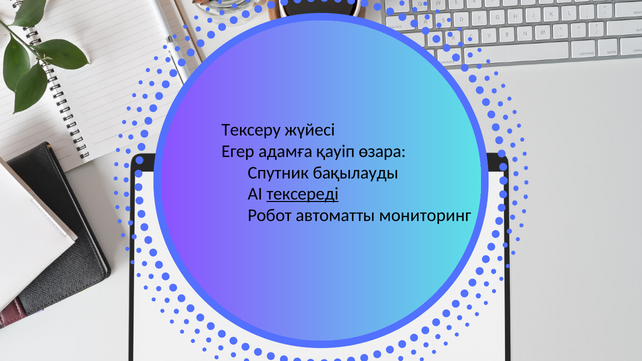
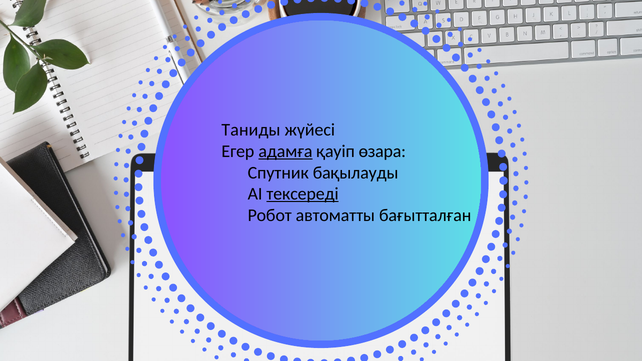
Тексеру: Тексеру -> Таниды (251, 130)
адамға underline: none -> present (285, 151)
мониторинг: мониторинг -> бағытталған (425, 215)
